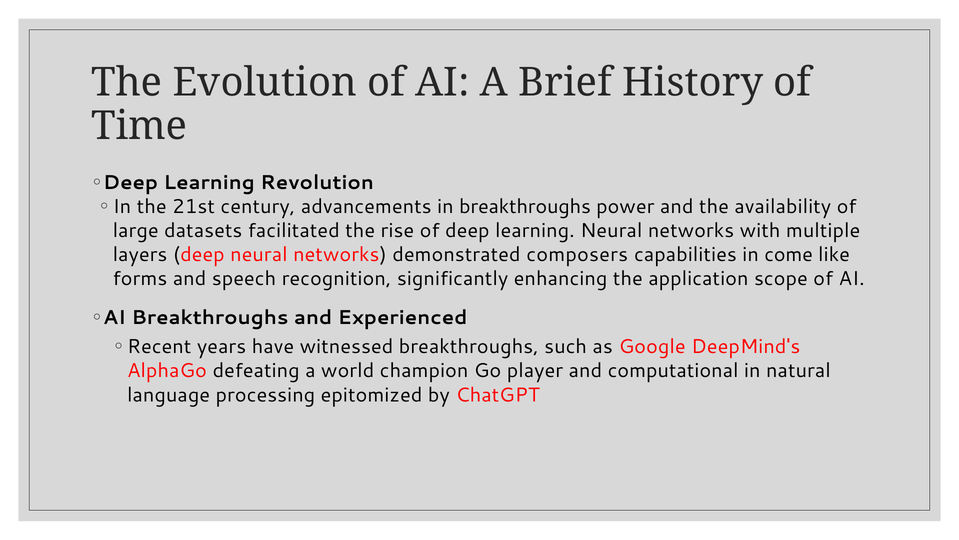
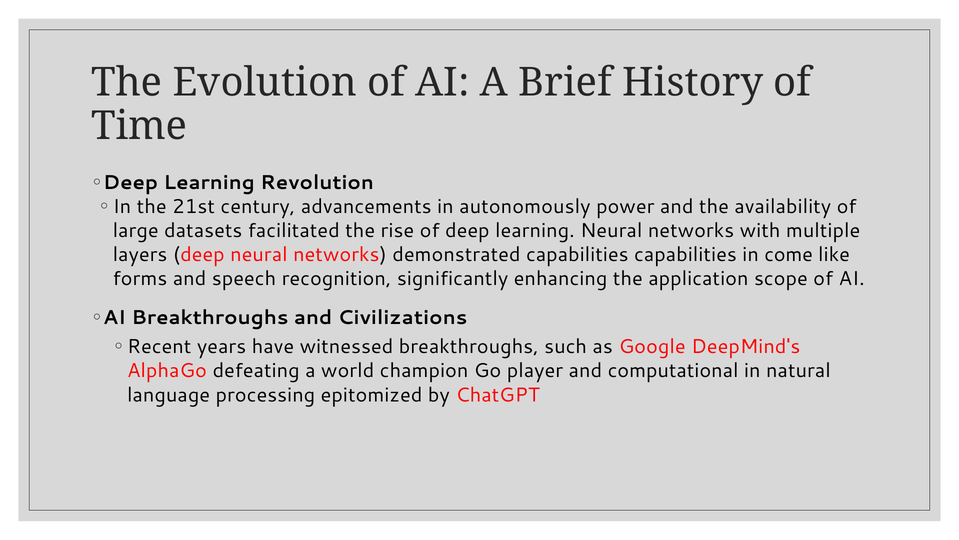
in breakthroughs: breakthroughs -> autonomously (525, 206)
demonstrated composers: composers -> capabilities (577, 254)
Experienced: Experienced -> Civilizations (403, 317)
